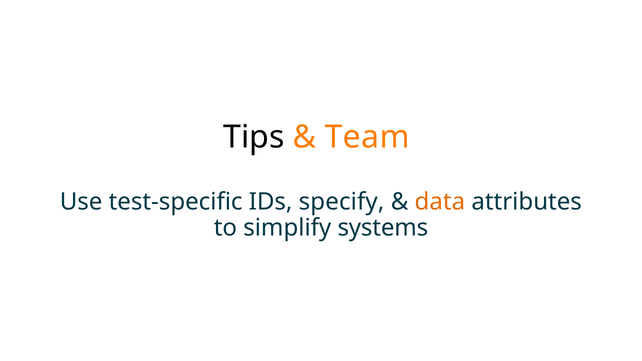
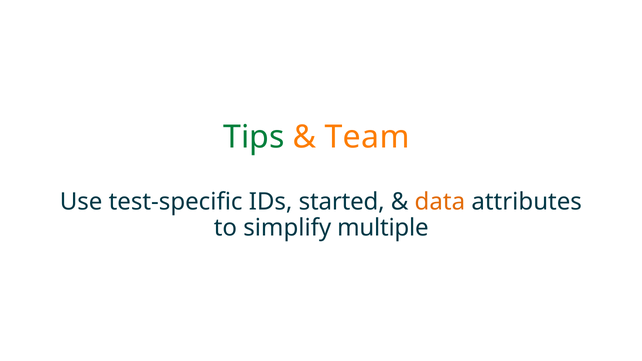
Tips colour: black -> green (254, 137)
specify: specify -> started (342, 202)
systems: systems -> multiple (383, 228)
